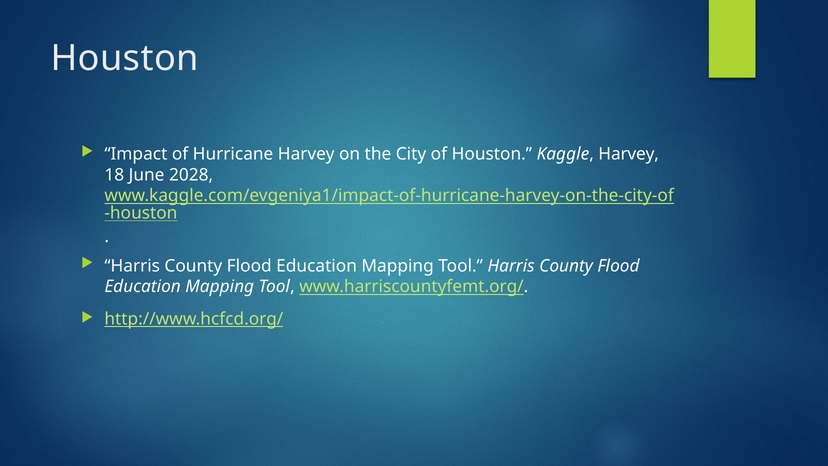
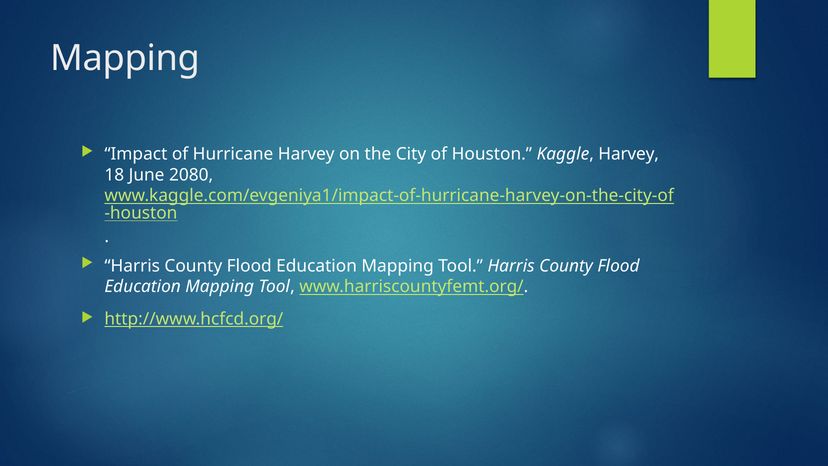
Houston: Houston -> Mapping (125, 58)
2028: 2028 -> 2080 (191, 175)
